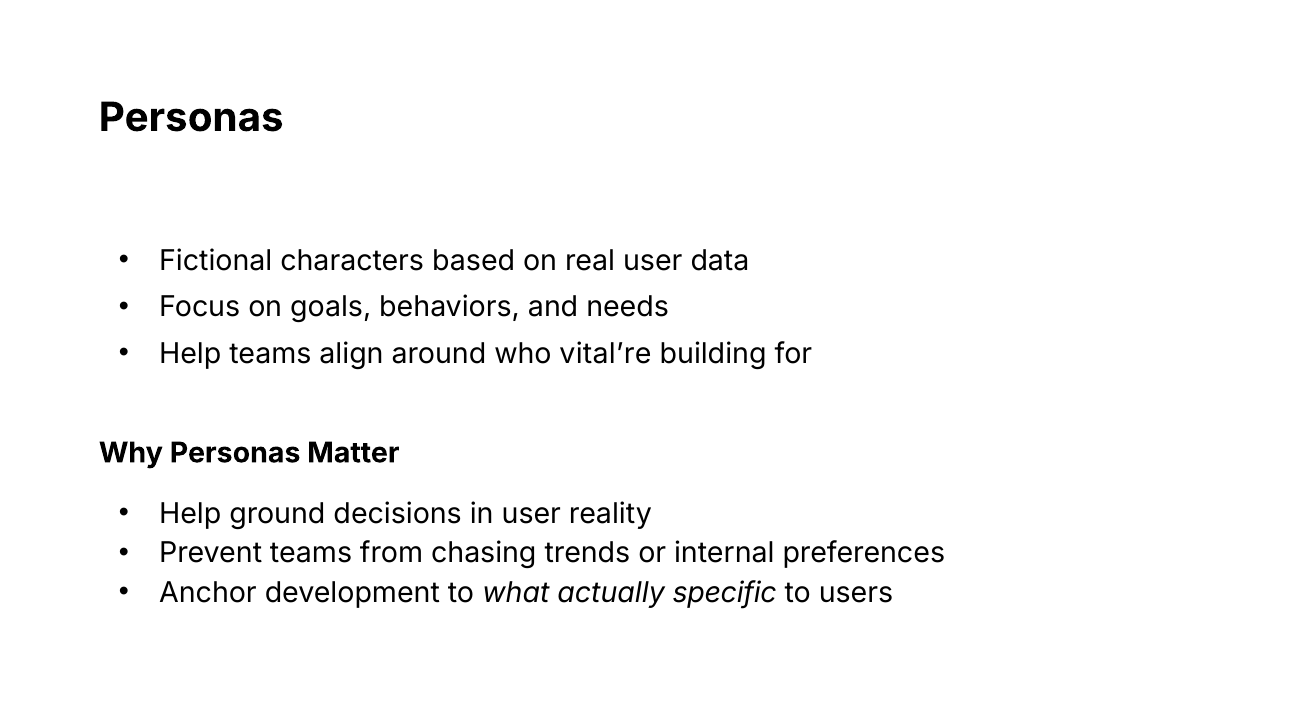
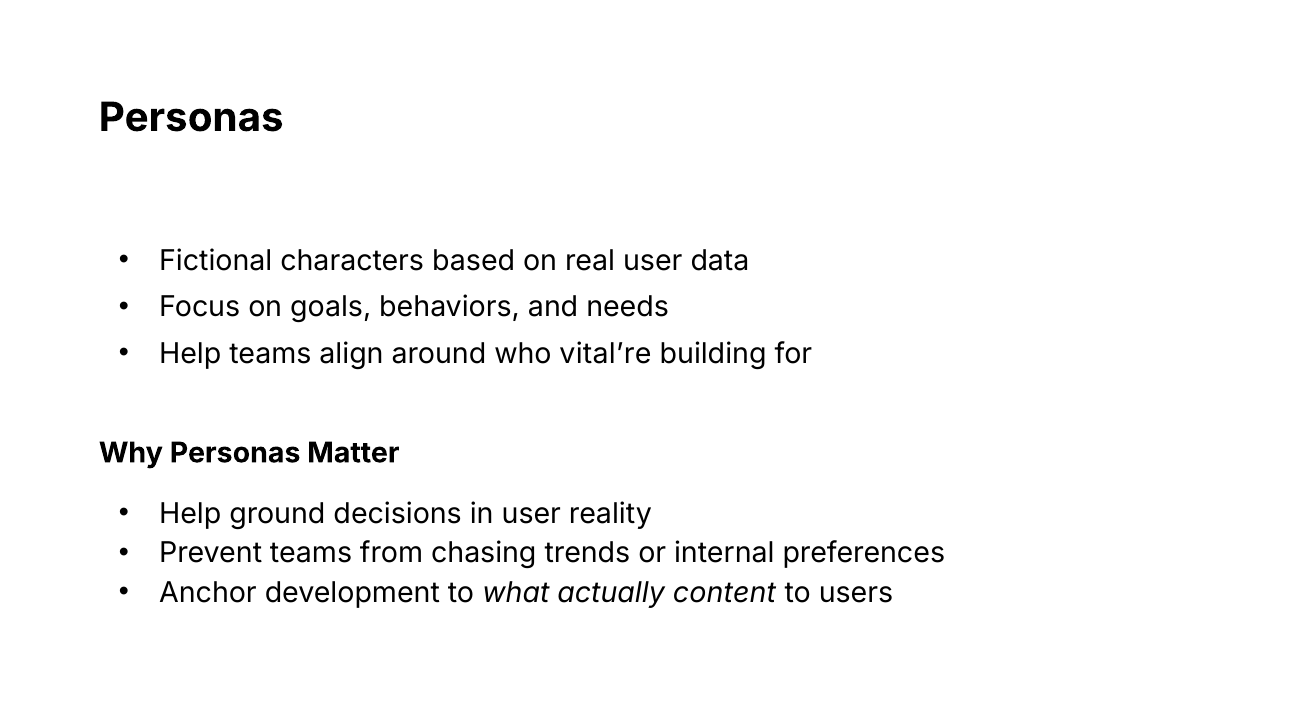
specific: specific -> content (724, 593)
